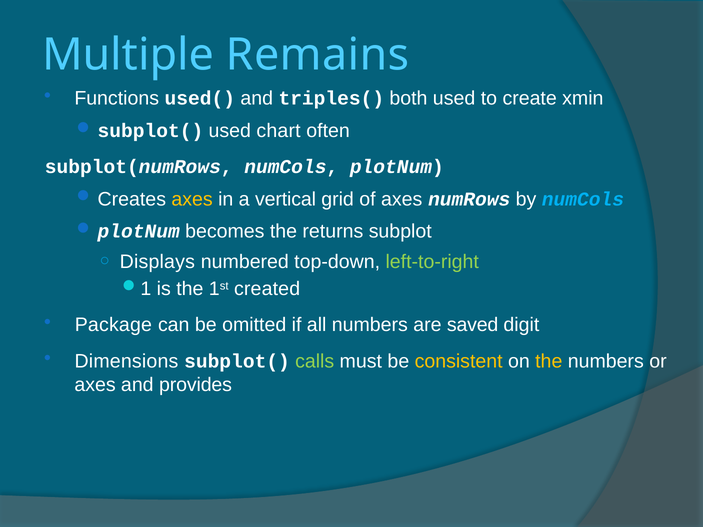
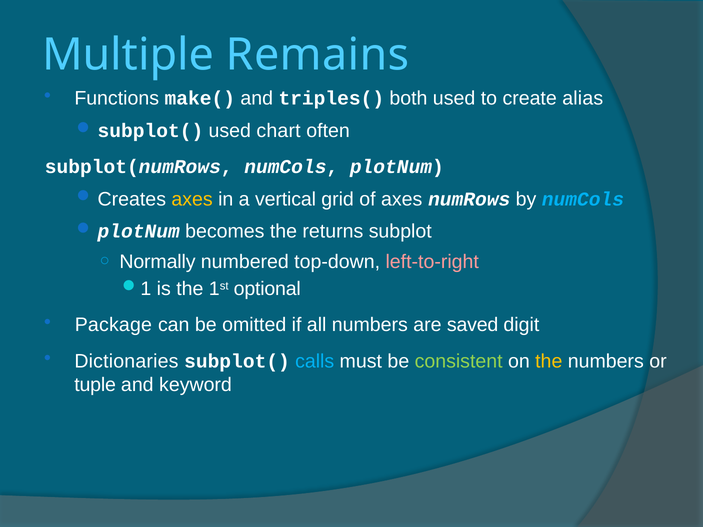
used(: used( -> make( (200, 99)
xmin: xmin -> alias (583, 99)
Displays: Displays -> Normally (157, 262)
left-to-right colour: light green -> pink (432, 262)
created: created -> optional (267, 289)
Dimensions: Dimensions -> Dictionaries (126, 361)
calls colour: light green -> light blue (315, 361)
consistent colour: yellow -> light green (459, 361)
axes: axes -> tuple (95, 385)
provides: provides -> keyword (195, 385)
